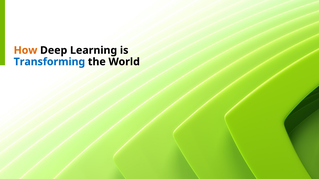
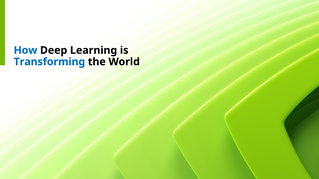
How colour: orange -> blue (26, 50)
